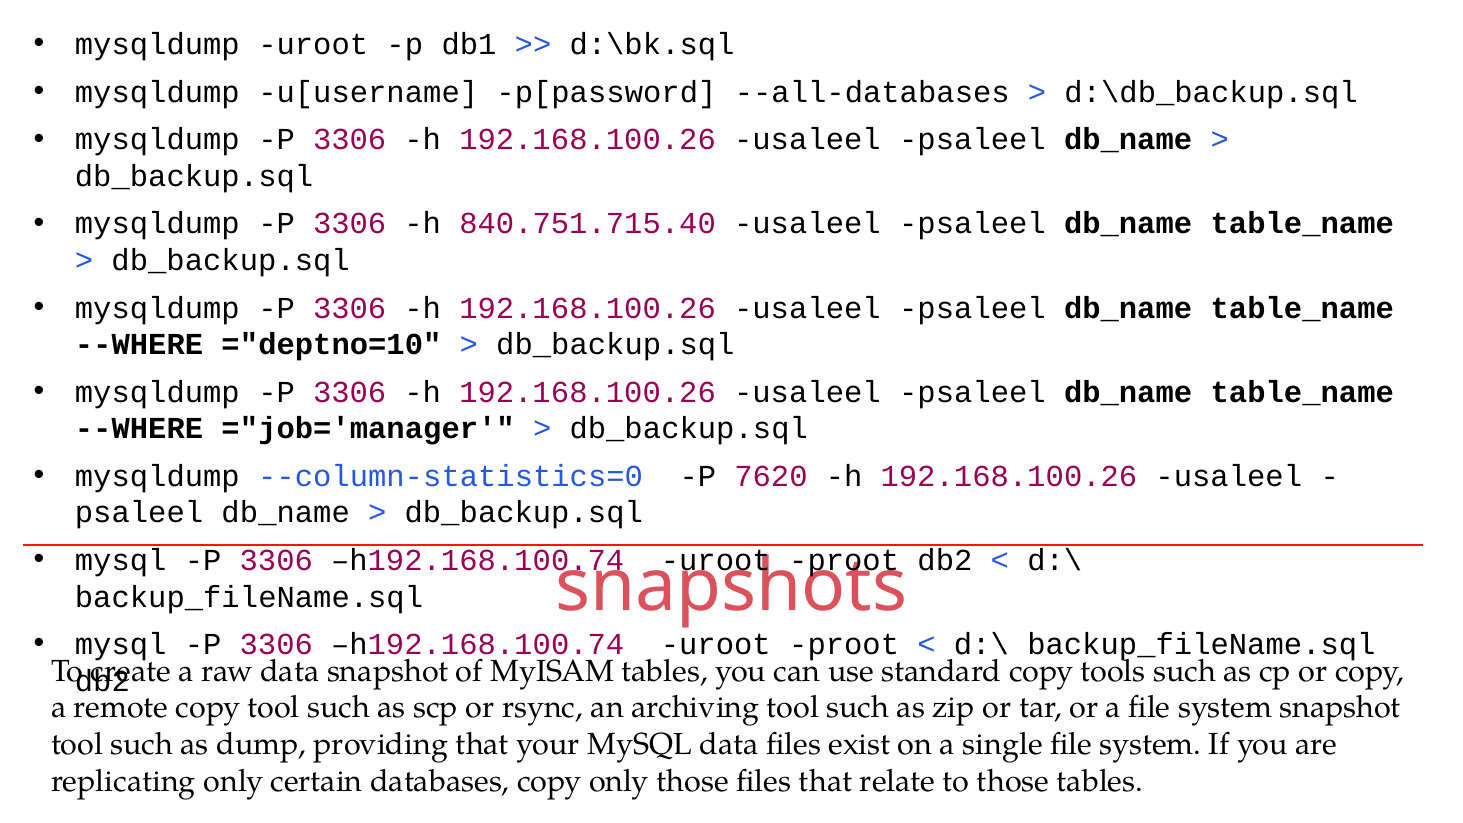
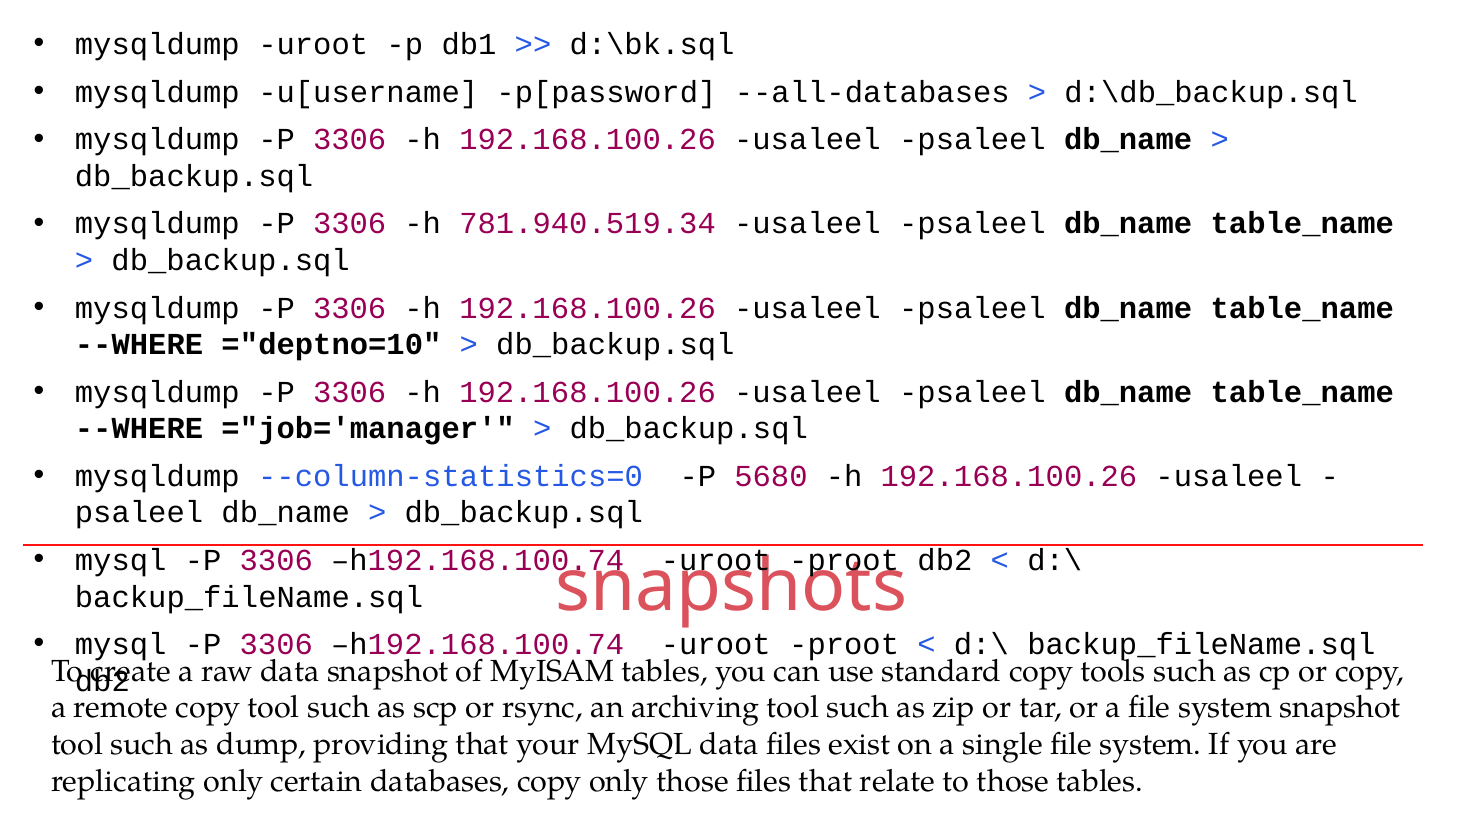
840.751.715.40: 840.751.715.40 -> 781.940.519.34 (588, 224)
7620: 7620 -> 5680 (771, 476)
